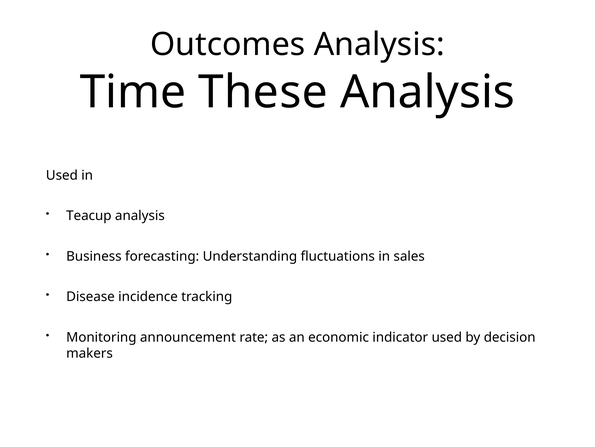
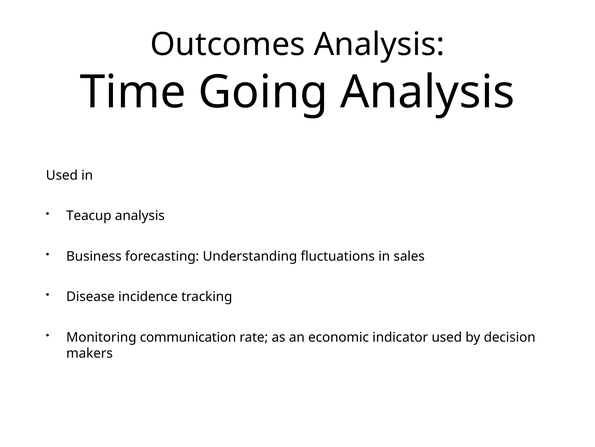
These: These -> Going (263, 92)
announcement: announcement -> communication (188, 337)
